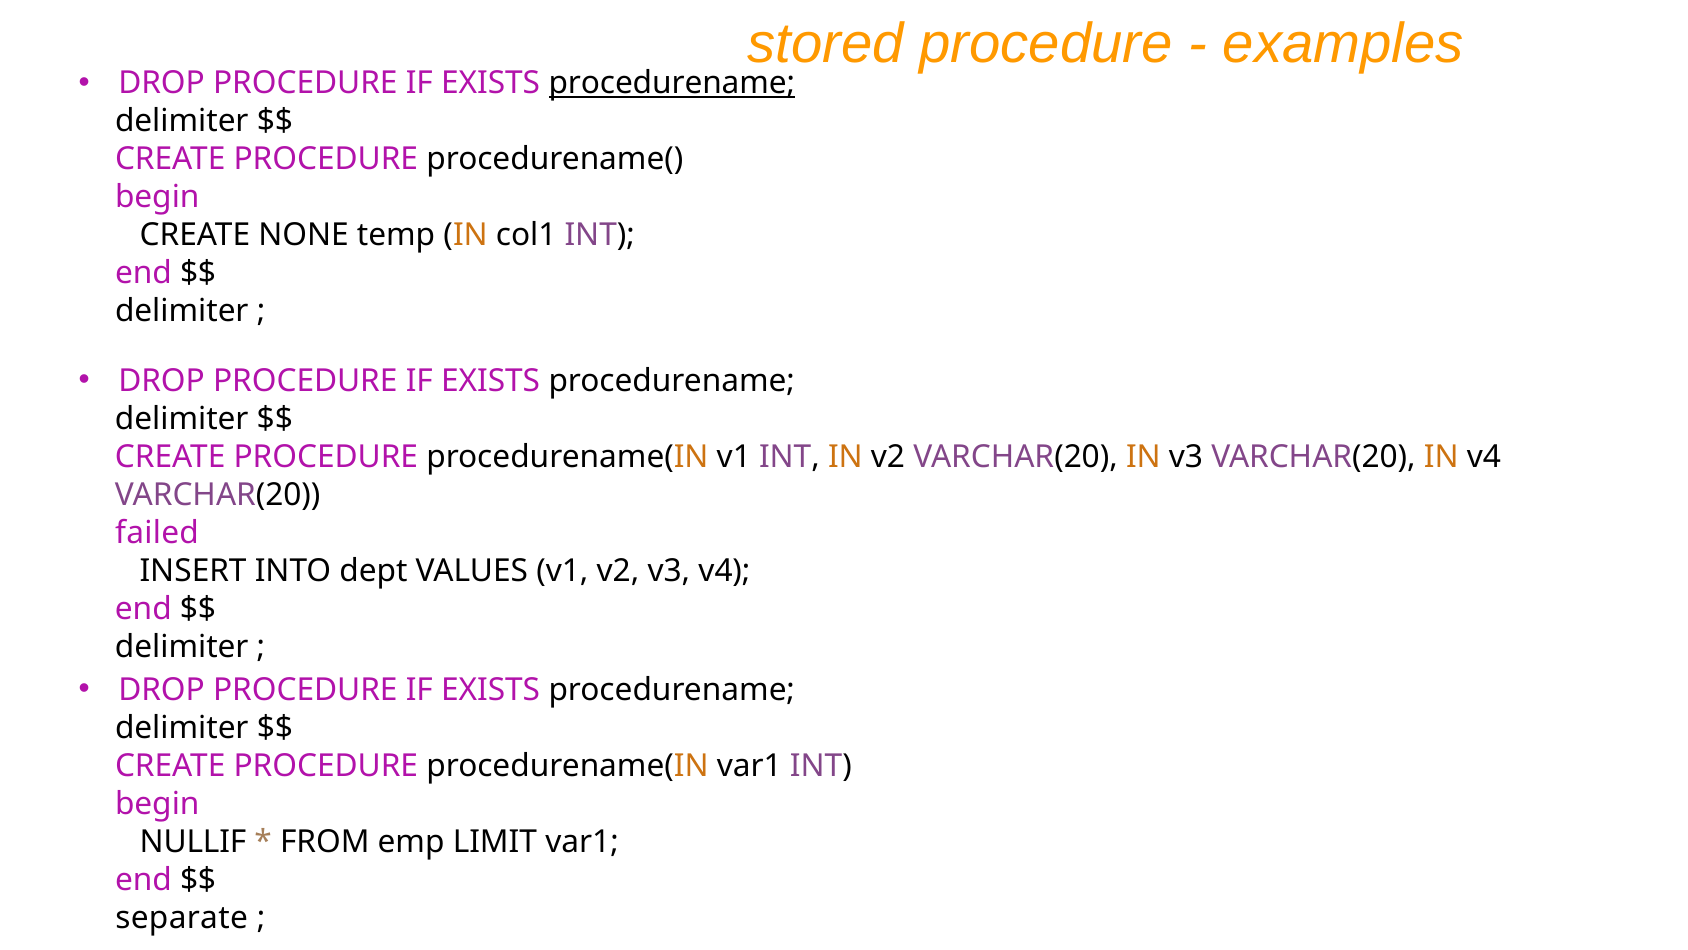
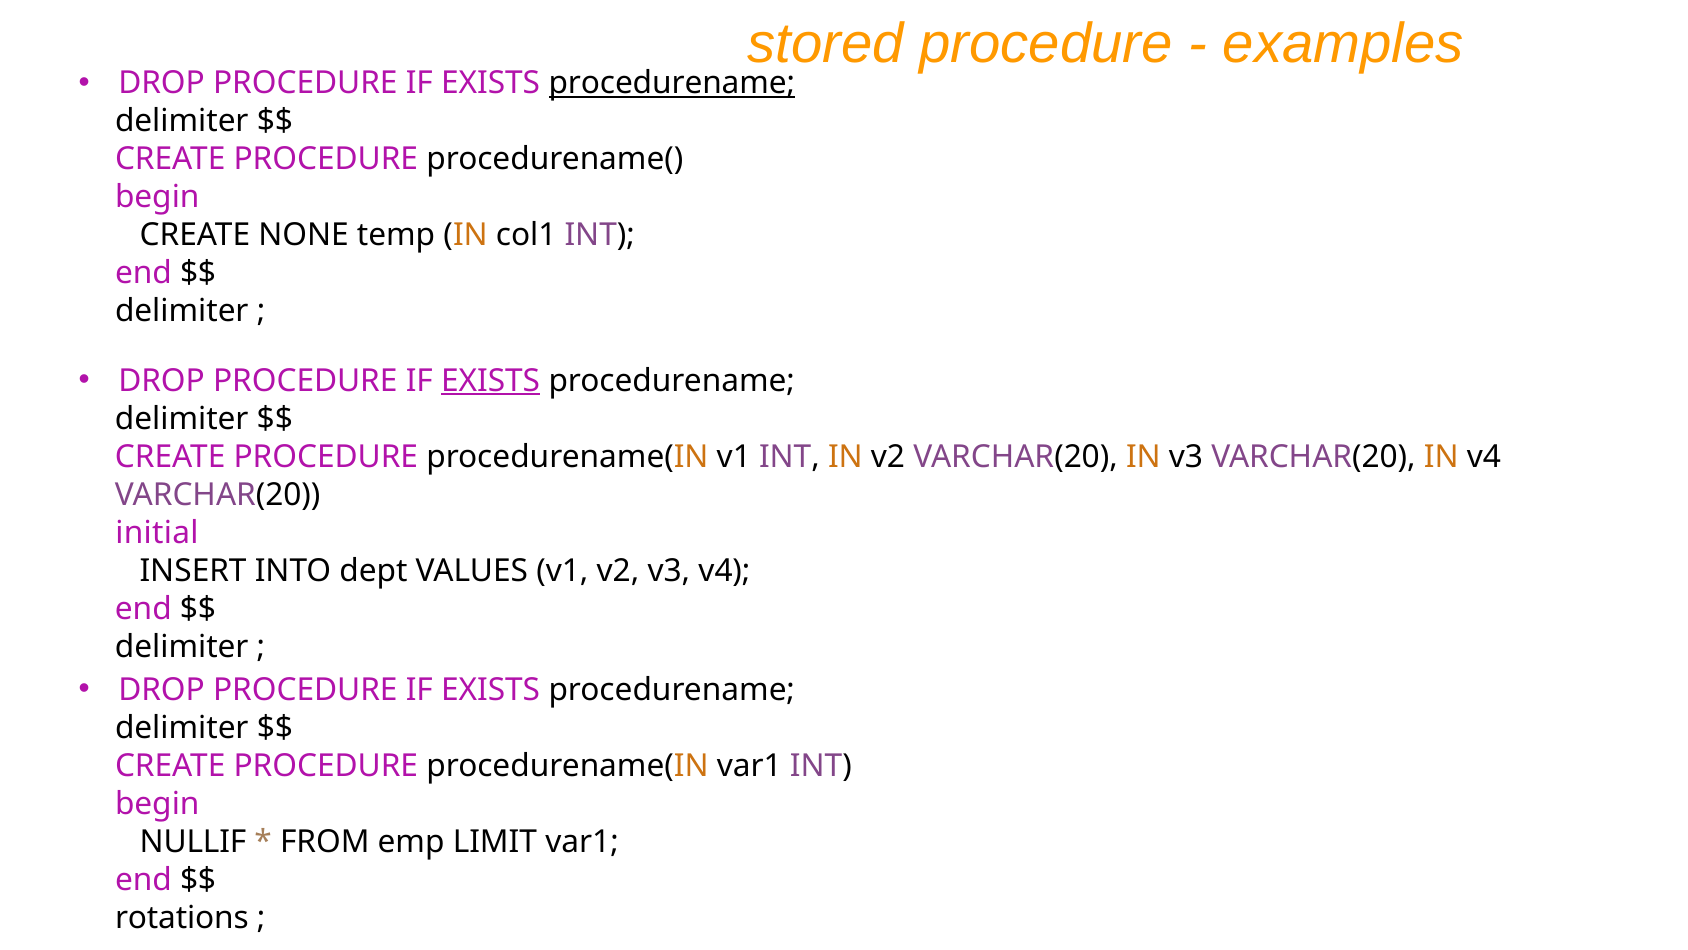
EXISTS underline: none -> present (491, 380)
failed: failed -> initial (157, 532)
separate: separate -> rotations (182, 917)
